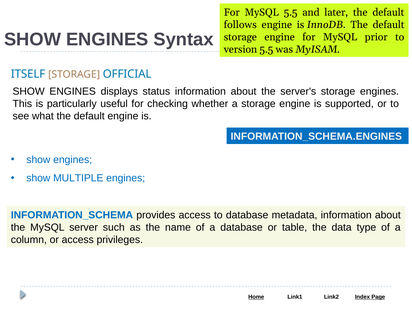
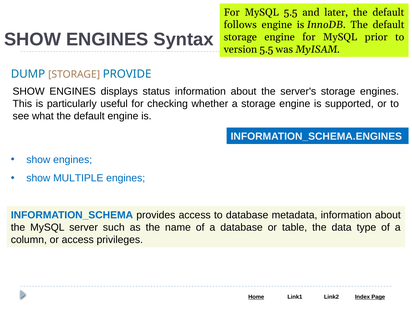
ITSELF: ITSELF -> DUMP (28, 74)
OFFICIAL: OFFICIAL -> PROVIDE (127, 74)
